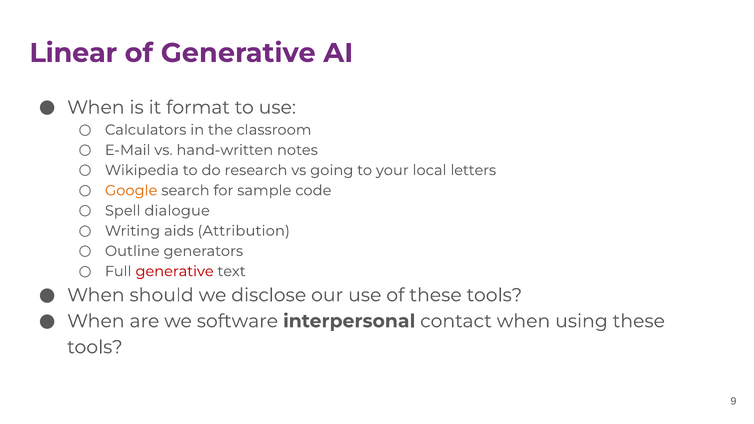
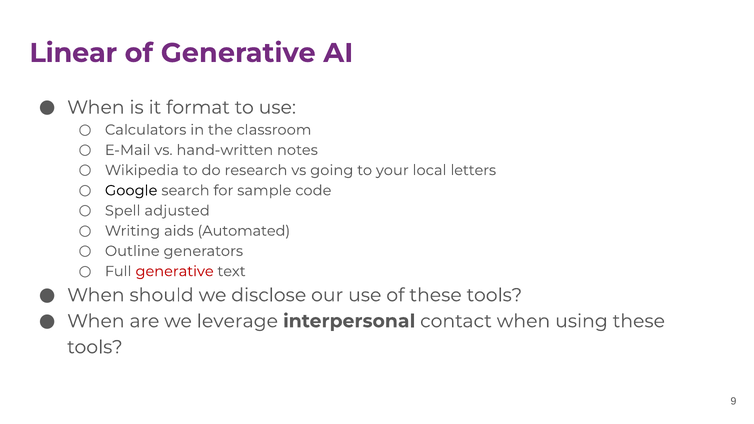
Google colour: orange -> black (131, 191)
dialogue: dialogue -> adjusted (177, 211)
Attribution: Attribution -> Automated (244, 231)
software: software -> leverage (237, 321)
